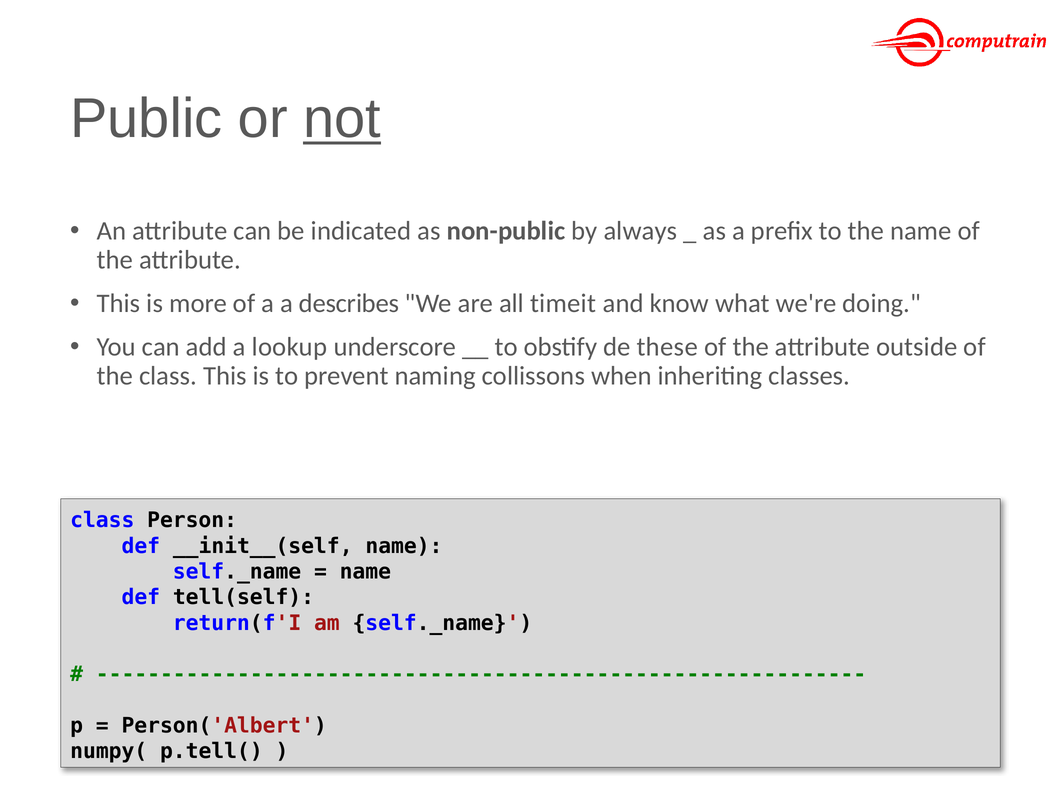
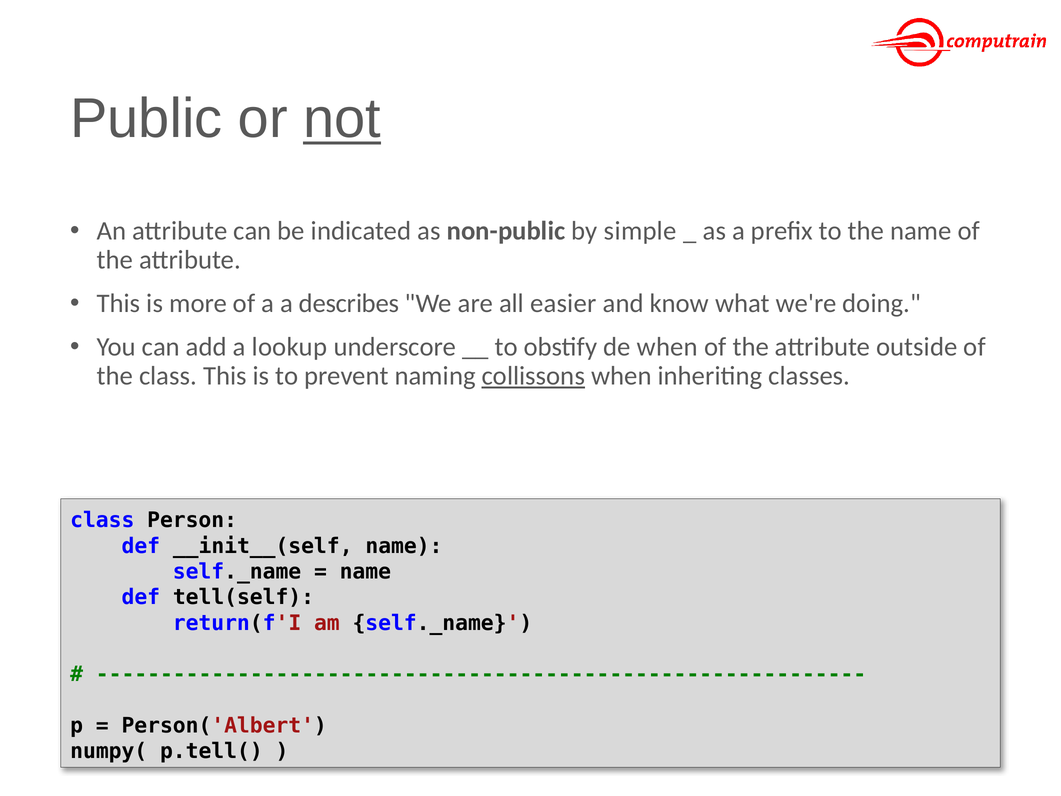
always: always -> simple (640, 231)
timeit: timeit -> easier (563, 303)
de these: these -> when (667, 347)
collissons underline: none -> present (533, 376)
